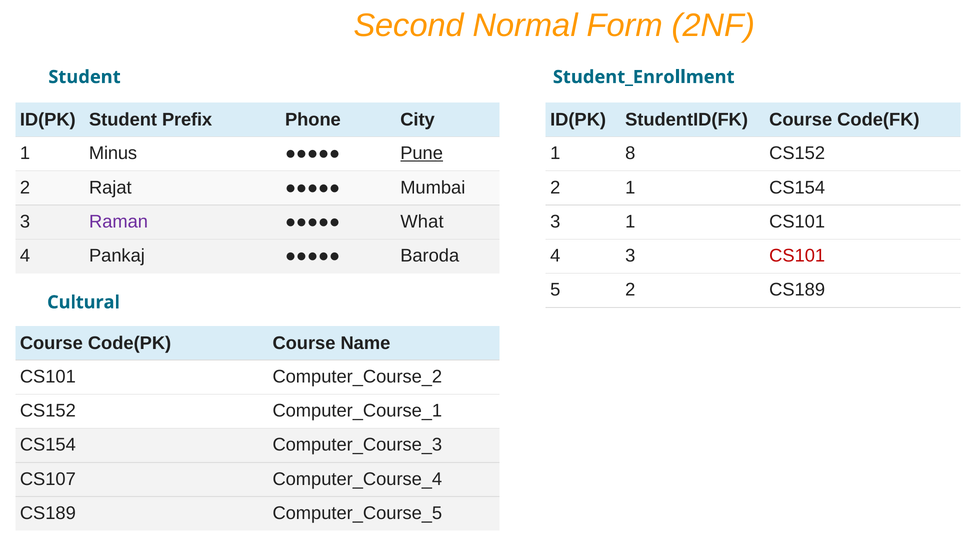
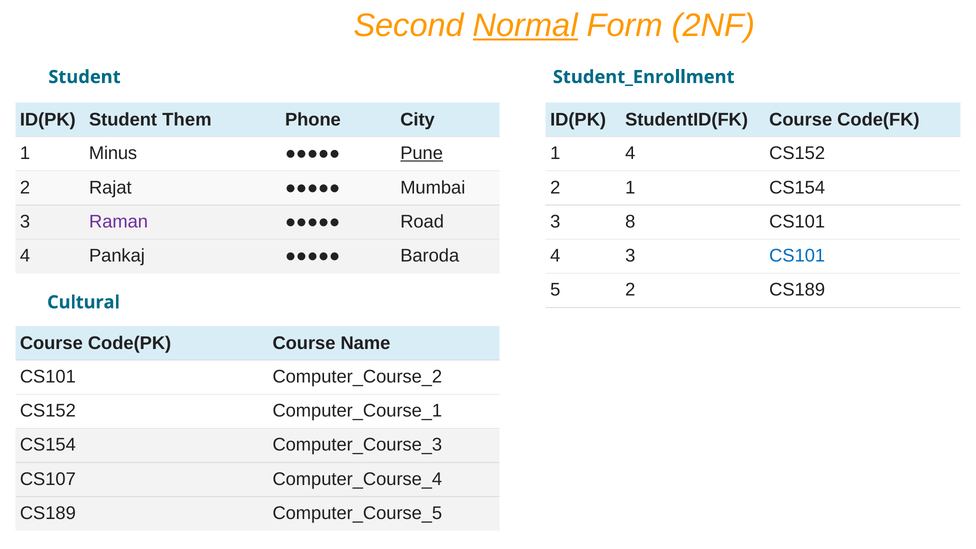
Normal underline: none -> present (525, 25)
Prefix: Prefix -> Them (187, 120)
1 8: 8 -> 4 (630, 153)
What: What -> Road (422, 222)
3 1: 1 -> 8 (630, 222)
CS101 colour: red -> blue (797, 256)
